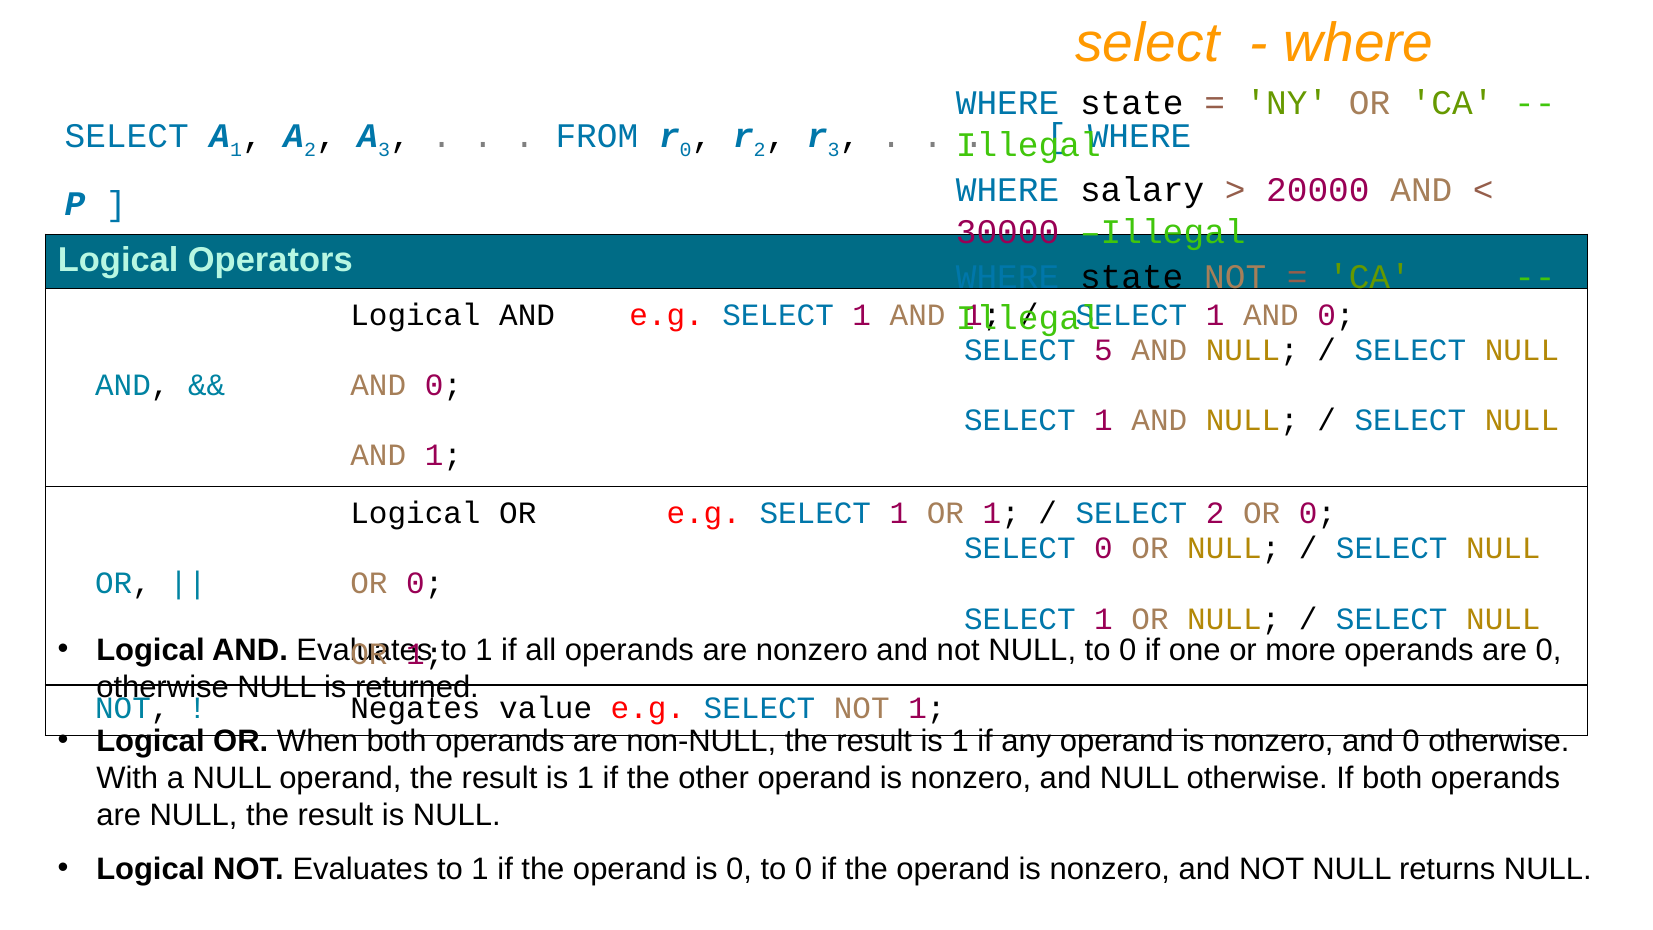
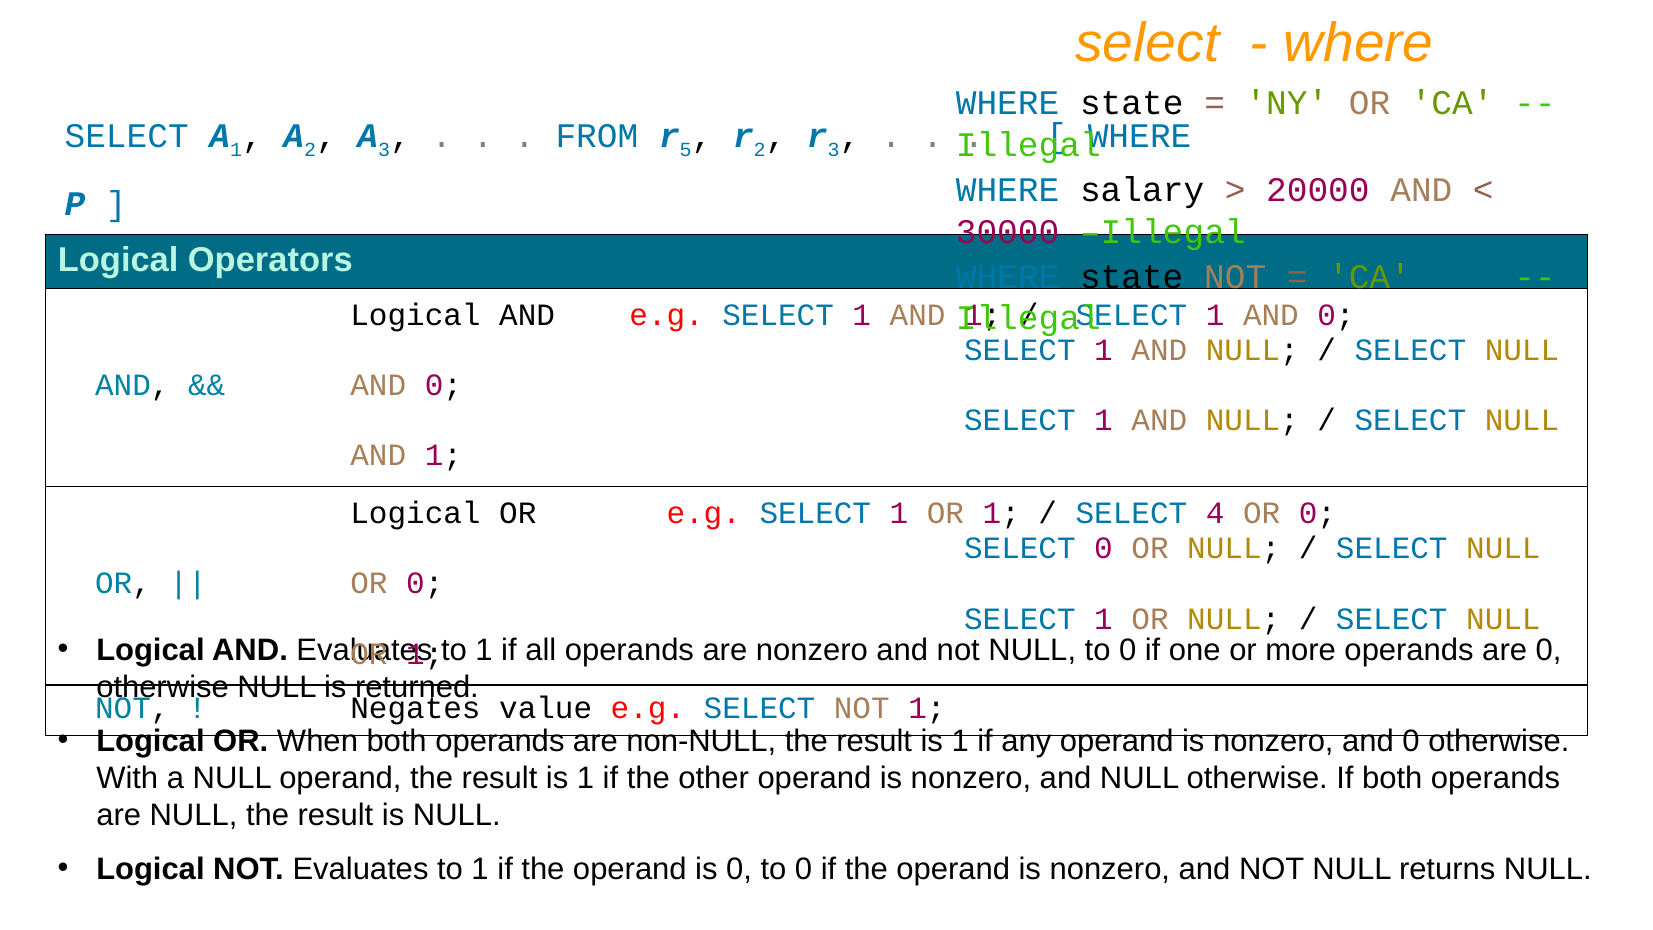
0: 0 -> 5 (686, 150)
5: 5 -> 1 (1104, 350)
SELECT 2: 2 -> 4 (1215, 513)
